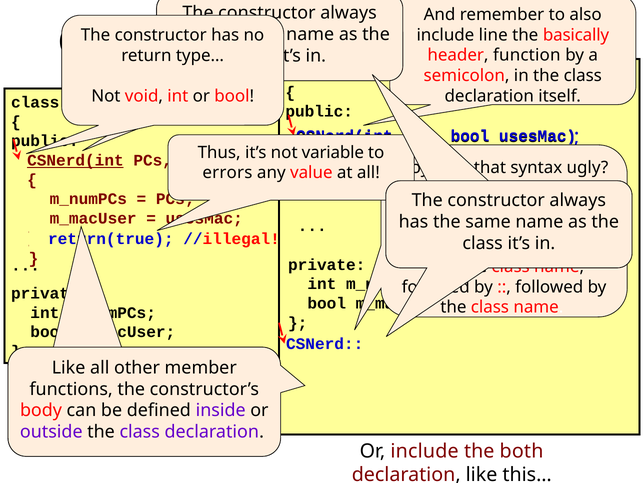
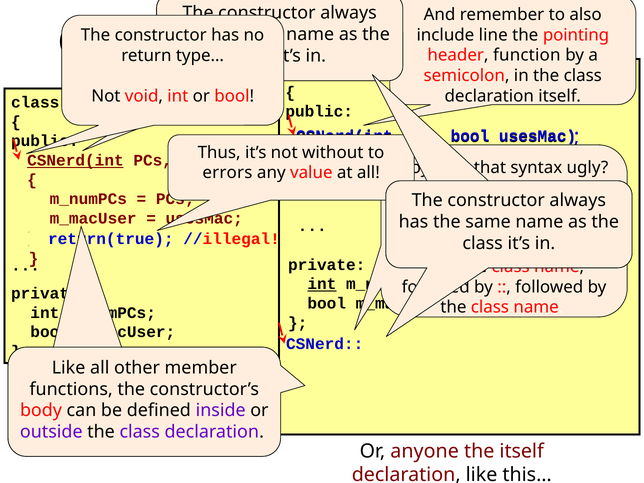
basically: basically -> pointing (576, 35)
variable: variable -> without (333, 152)
int underline: none -> present (322, 284)
Or include: include -> anyone (425, 451)
the both: both -> itself (522, 451)
